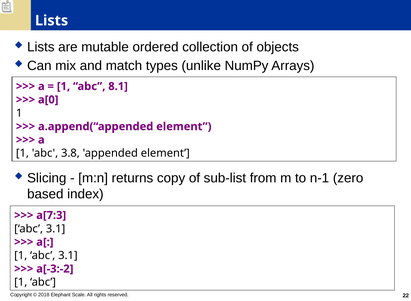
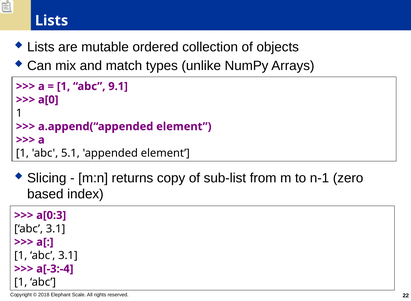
8.1: 8.1 -> 9.1 (118, 86)
3.8: 3.8 -> 5.1 (70, 153)
a[7:3: a[7:3 -> a[0:3 (51, 215)
a[-3:-2: a[-3:-2 -> a[-3:-4 (55, 269)
